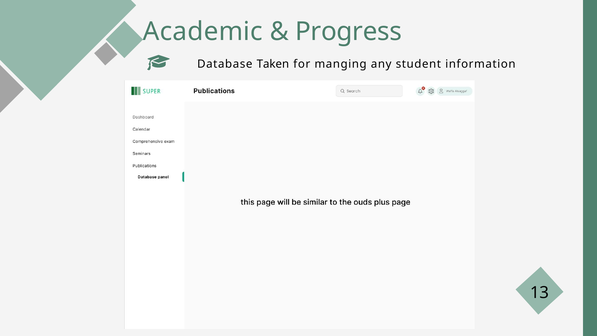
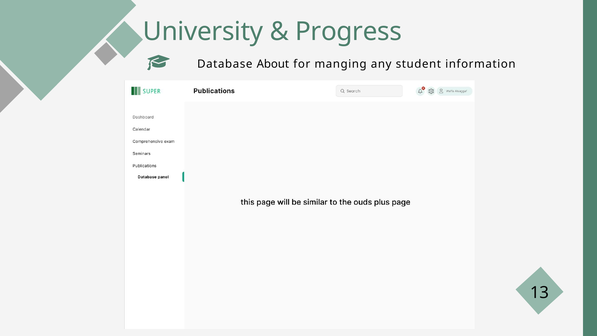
Academic: Academic -> University (203, 31)
Taken: Taken -> About (273, 64)
